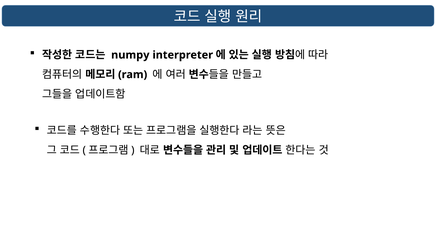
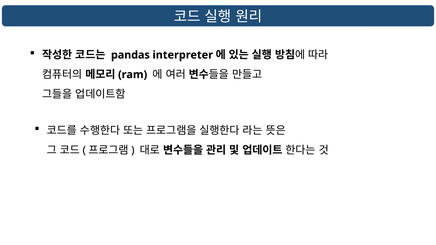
numpy: numpy -> pandas (130, 55)
